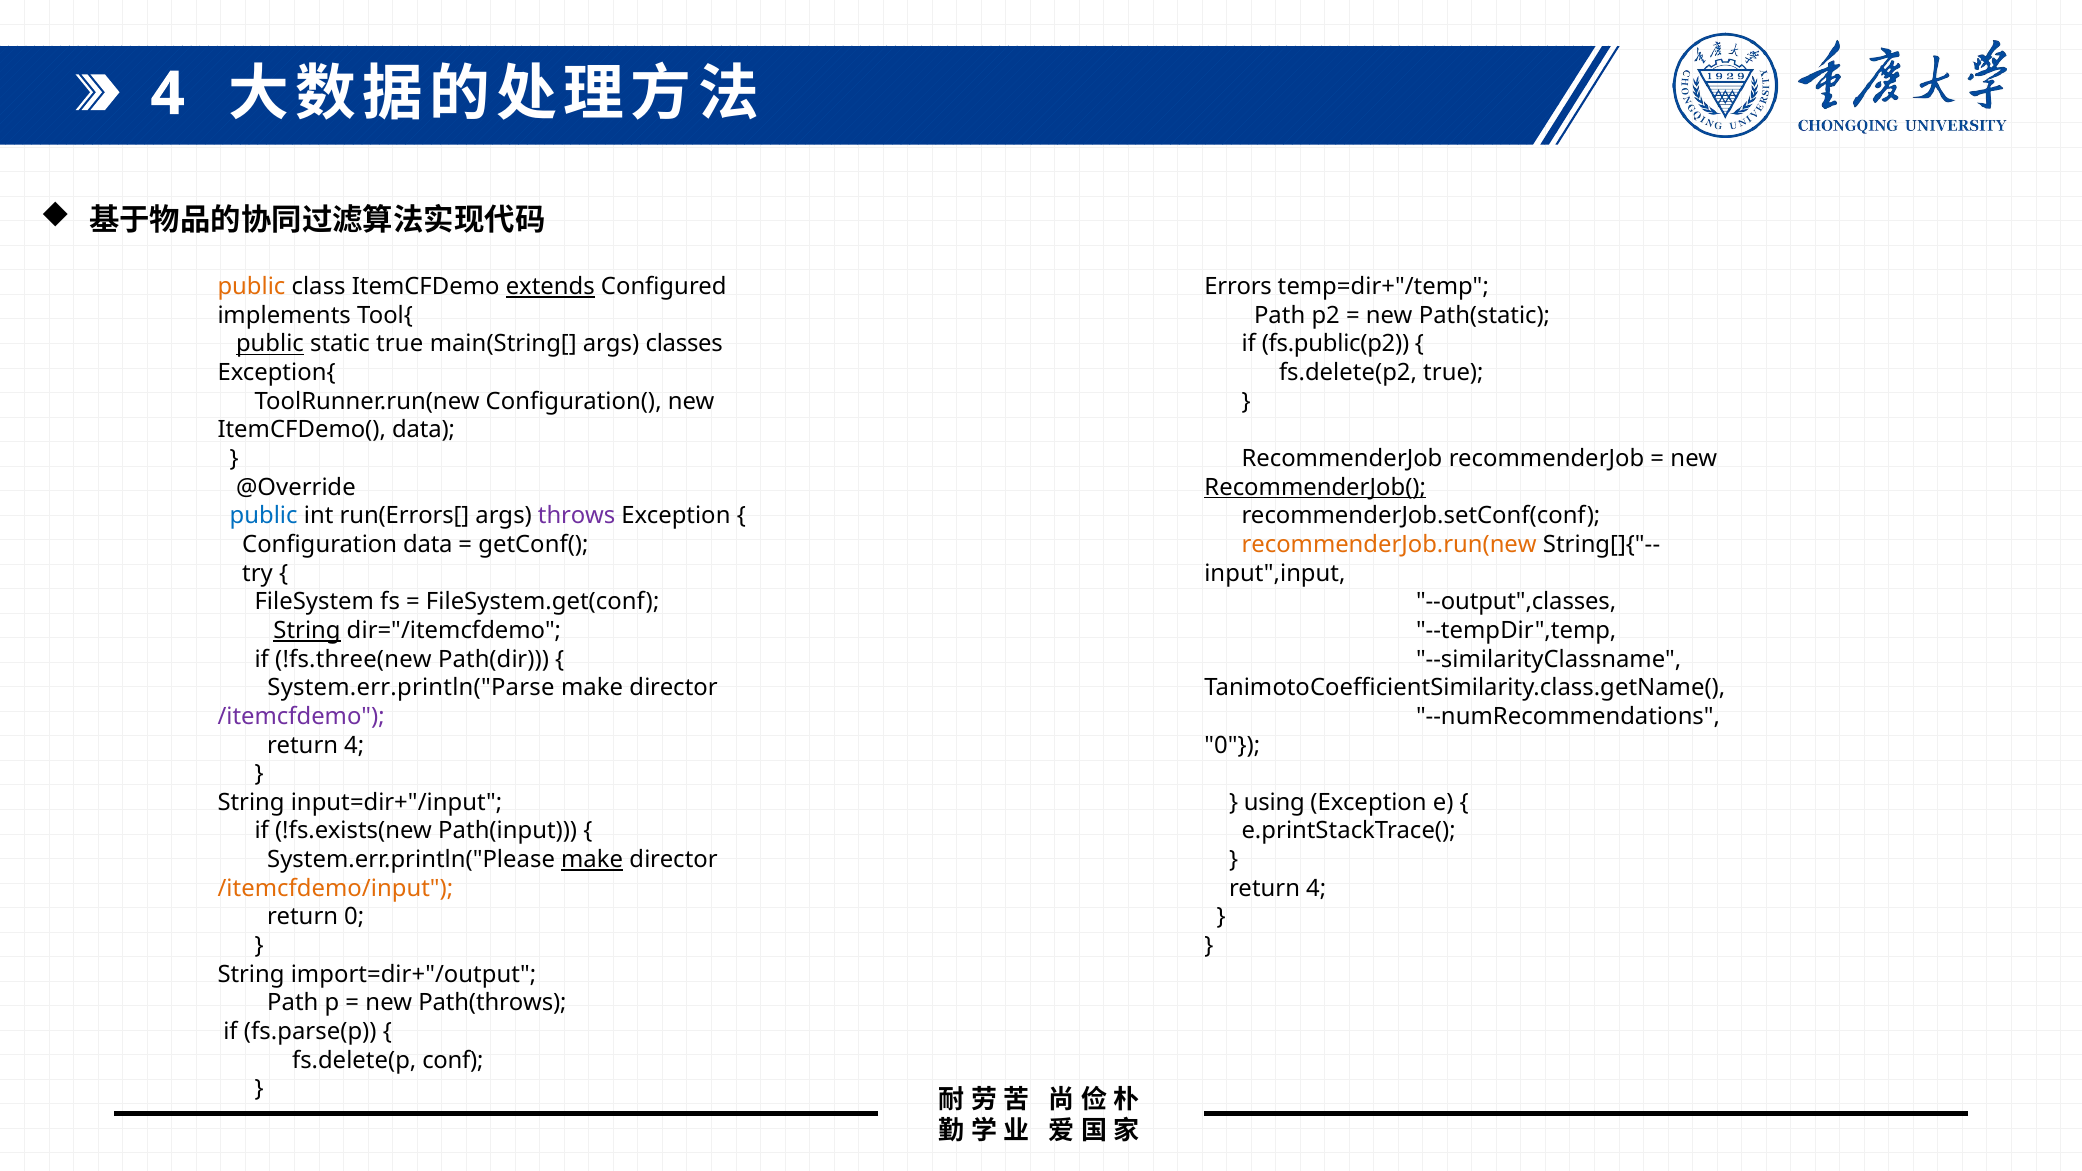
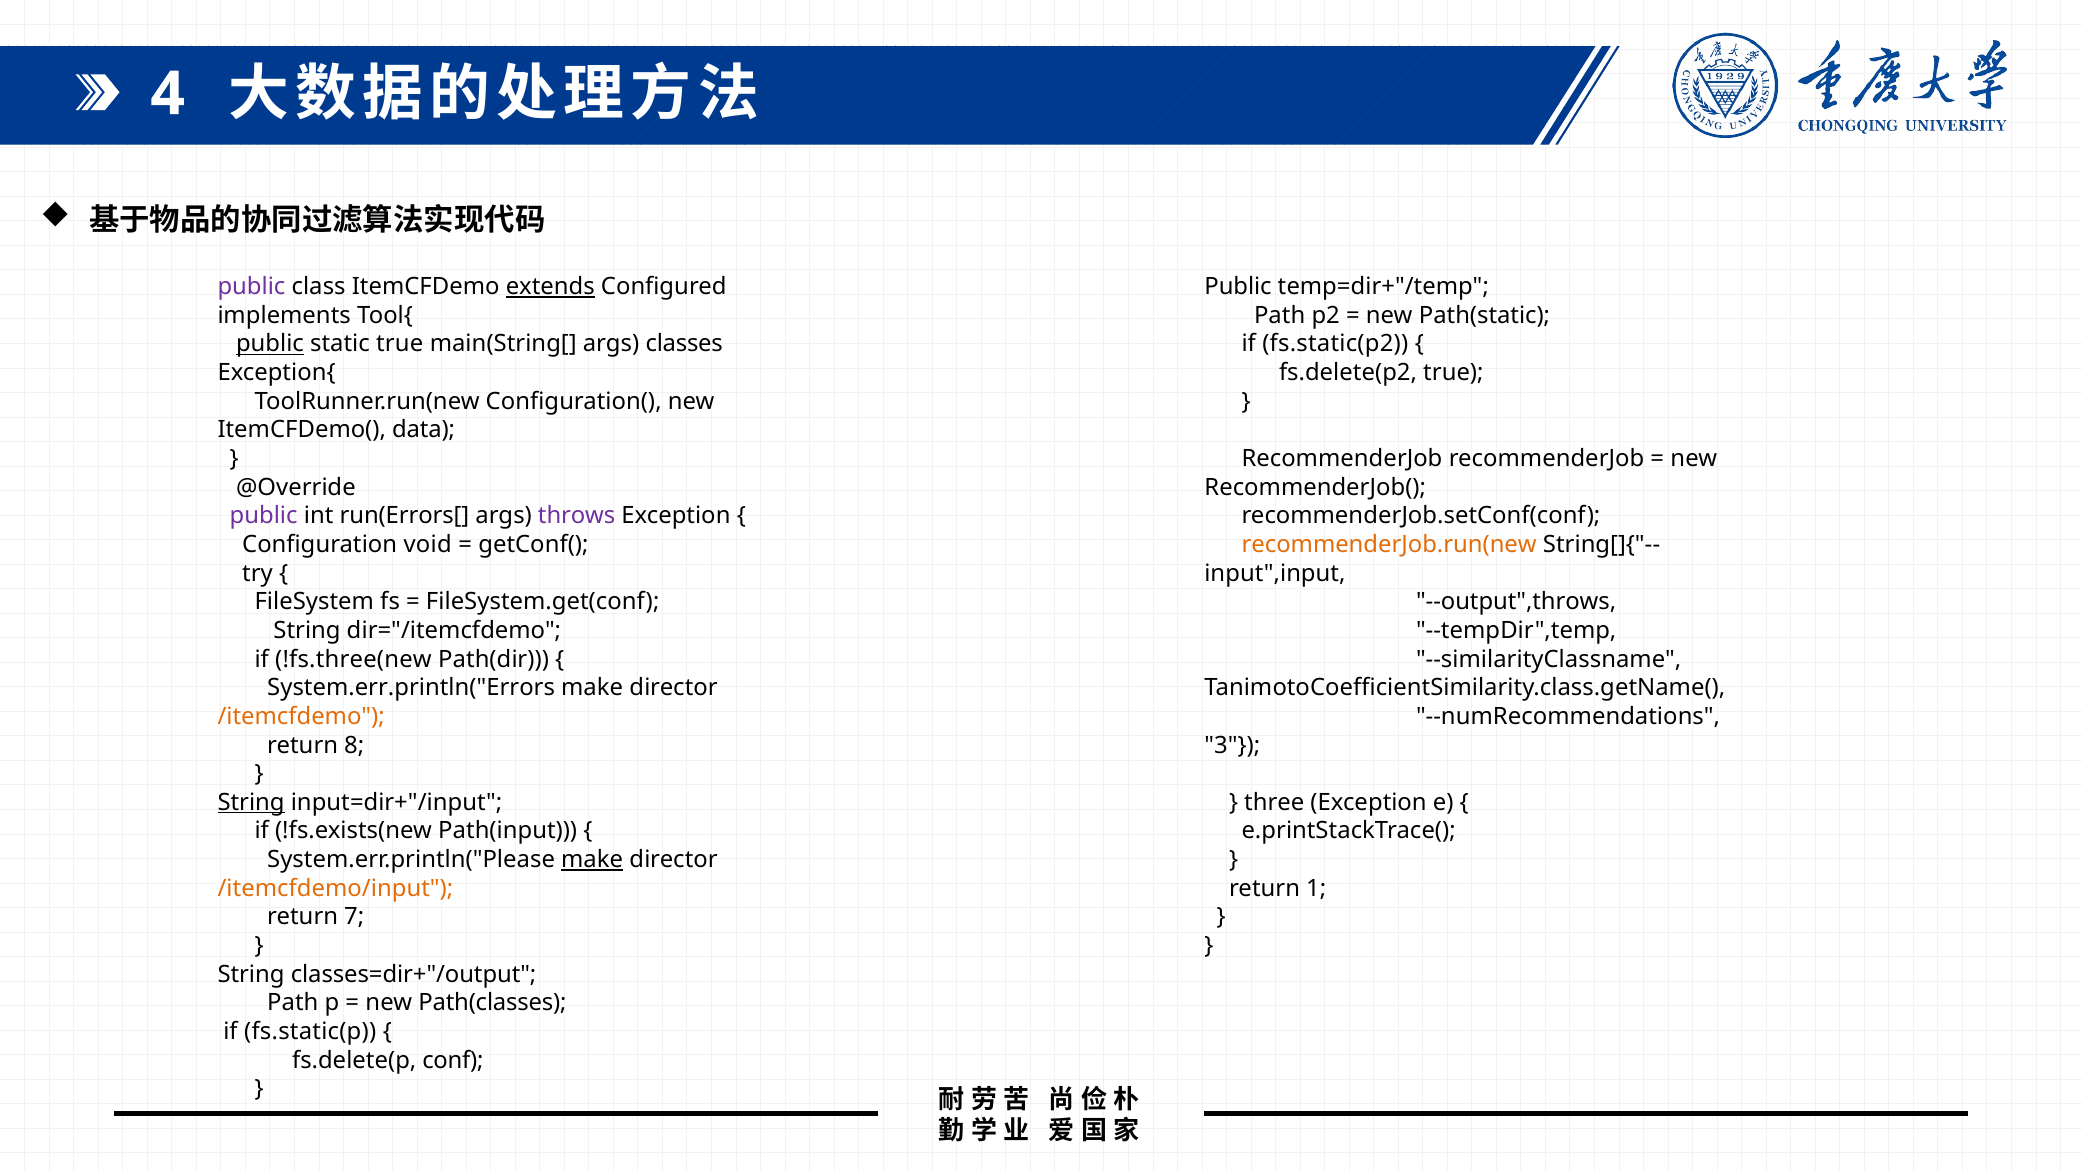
public colour: orange -> purple (251, 287)
Errors: Errors -> Public (1238, 287)
fs.public(p2: fs.public(p2 -> fs.static(p2 (1335, 344)
RecommenderJob( underline: present -> none (1315, 487)
public colour: blue -> purple (264, 516)
Configuration data: data -> void (428, 545)
--output",classes: --output",classes -> --output",throws (1516, 602)
String underline: present -> none (307, 631)
System.err.println("Parse: System.err.println("Parse -> System.err.println("Errors (411, 688)
/itemcfdemo colour: purple -> orange (301, 717)
4: 4 -> 8 (354, 745)
0: 0 -> 3 (1232, 745)
String underline: none -> present (251, 803)
using: using -> three (1274, 803)
4: 4 -> 1 (1316, 888)
return 0: 0 -> 7 (354, 917)
import=dir+"/output: import=dir+"/output -> classes=dir+"/output (414, 974)
Path(throws: Path(throws -> Path(classes (492, 1003)
fs.parse(p: fs.parse(p -> fs.static(p (310, 1032)
